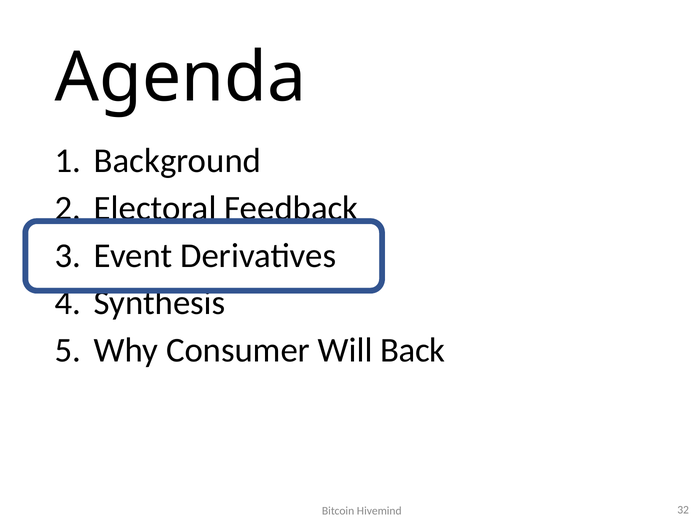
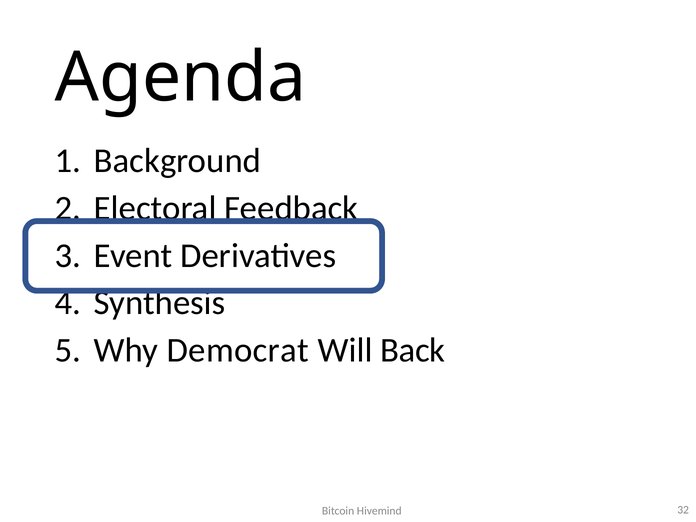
Consumer: Consumer -> Democrat (238, 350)
